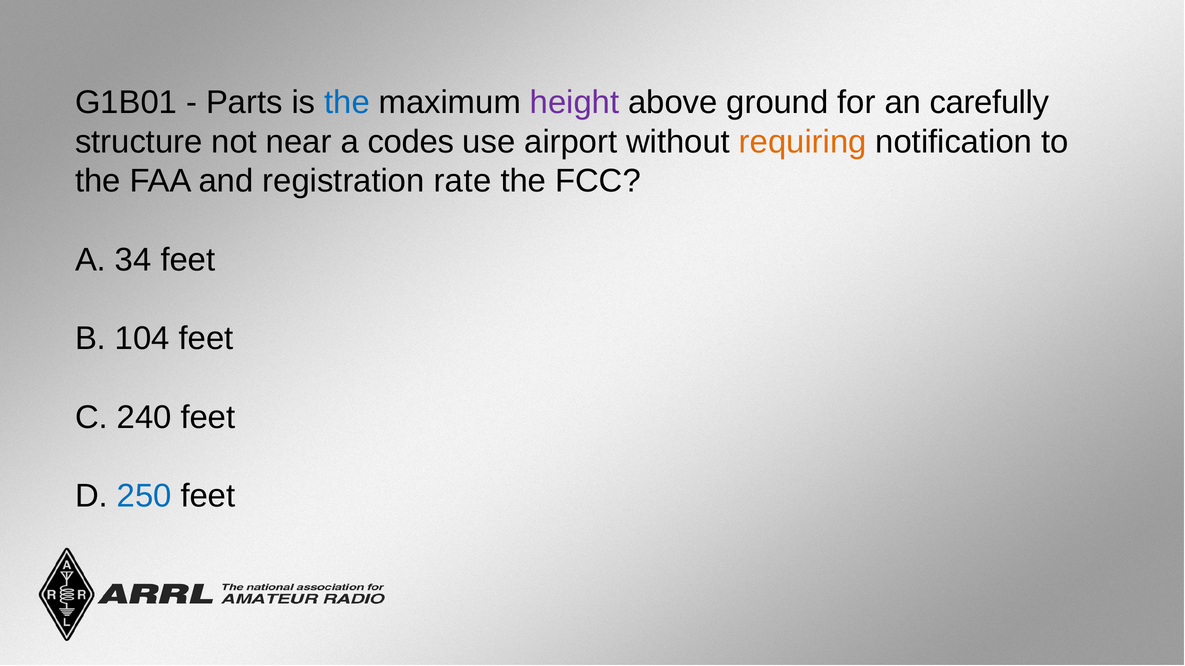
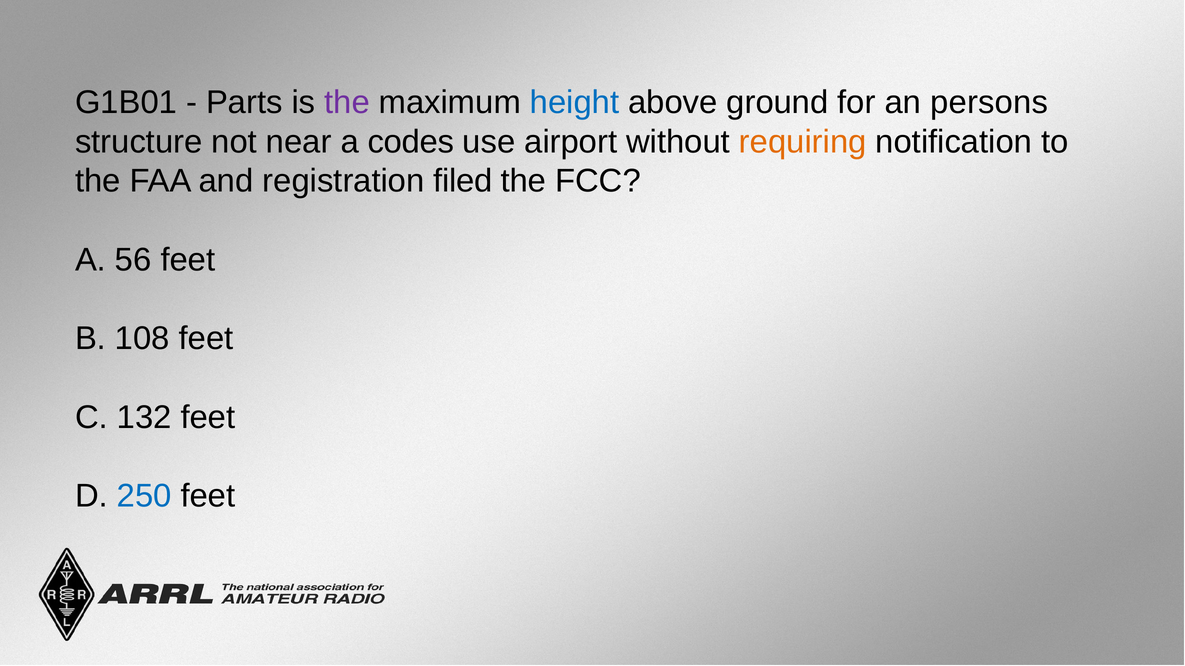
the colour: blue -> purple (347, 102)
height colour: purple -> blue (574, 102)
carefully: carefully -> persons (989, 102)
rate: rate -> filed (463, 181)
34: 34 -> 56 (133, 260)
104: 104 -> 108 (142, 339)
240: 240 -> 132 (144, 418)
